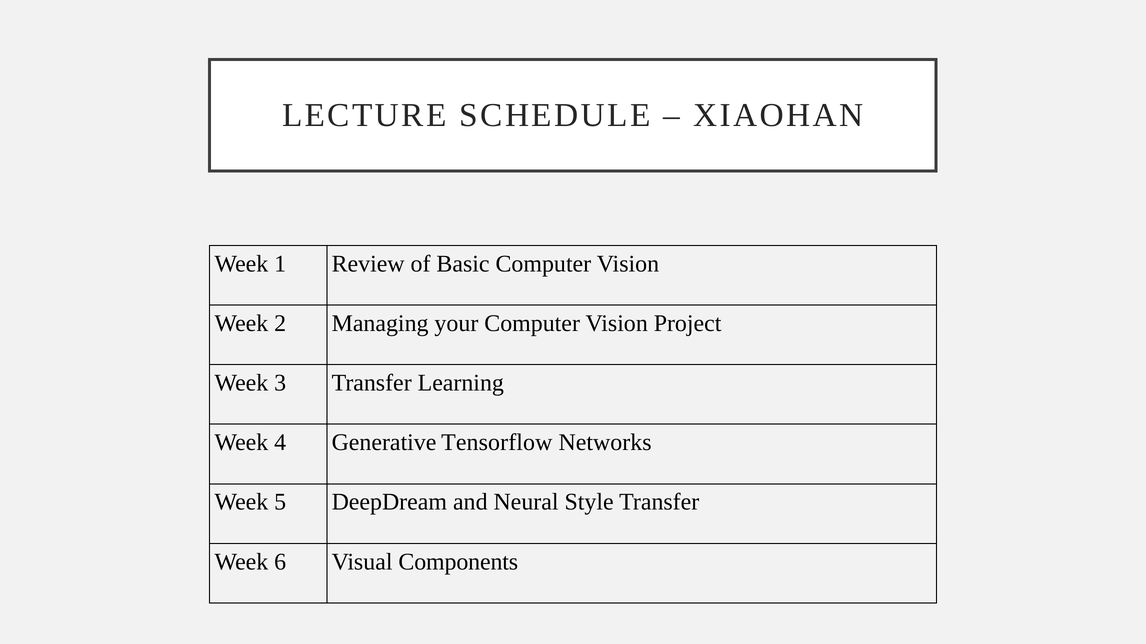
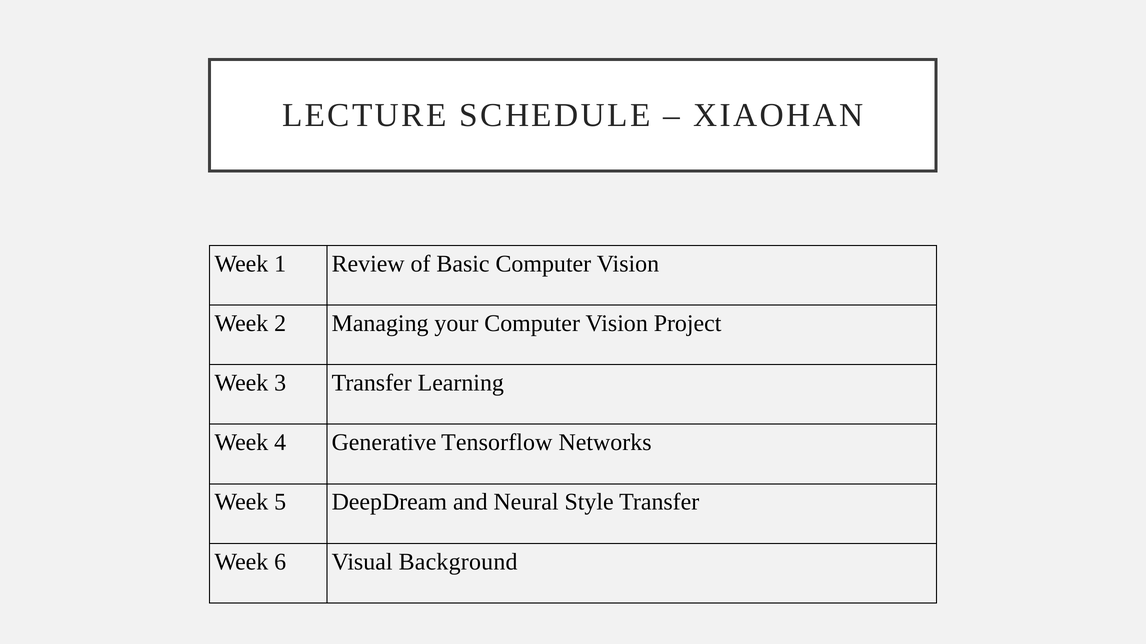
Components: Components -> Background (458, 562)
